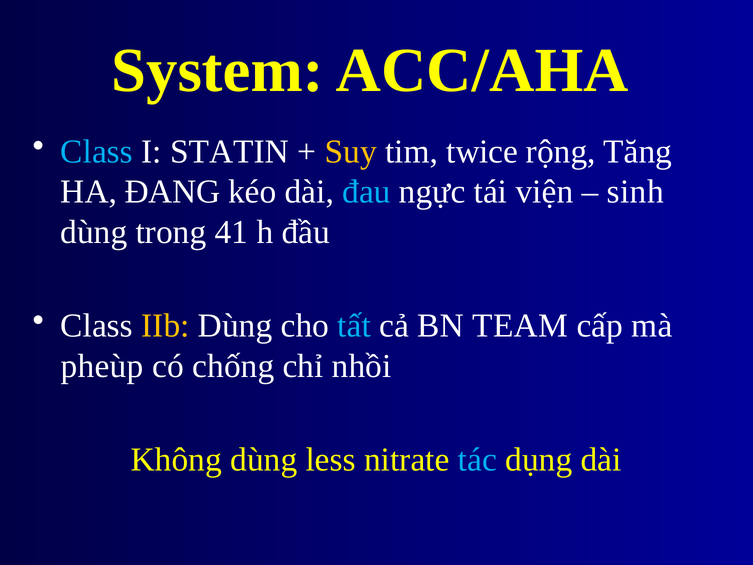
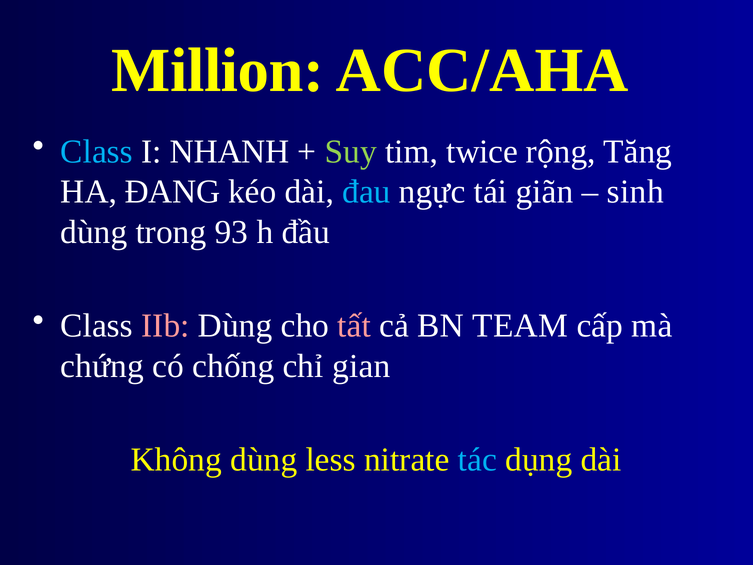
System: System -> Million (218, 70)
STATIN: STATIN -> NHANH (230, 152)
Suy colour: yellow -> light green (351, 152)
viện: viện -> giãn (544, 192)
41: 41 -> 93 (231, 232)
IIb colour: yellow -> pink (165, 326)
tất colour: light blue -> pink (354, 326)
pheùp: pheùp -> chứng (102, 366)
nhồi: nhồi -> gian (361, 366)
